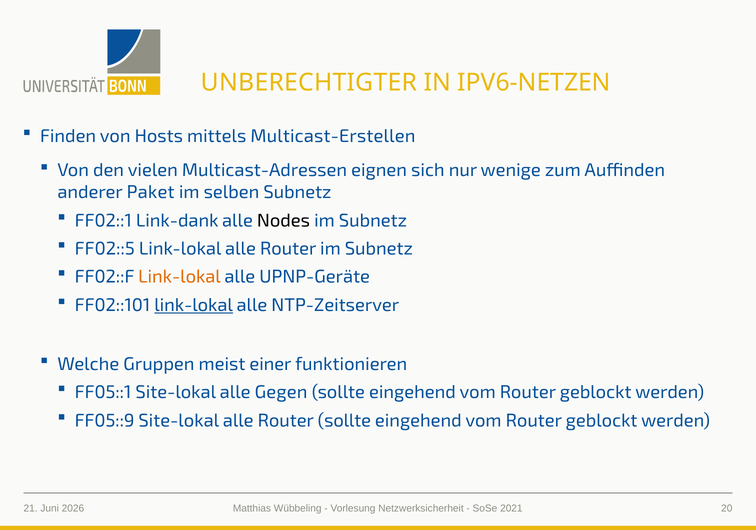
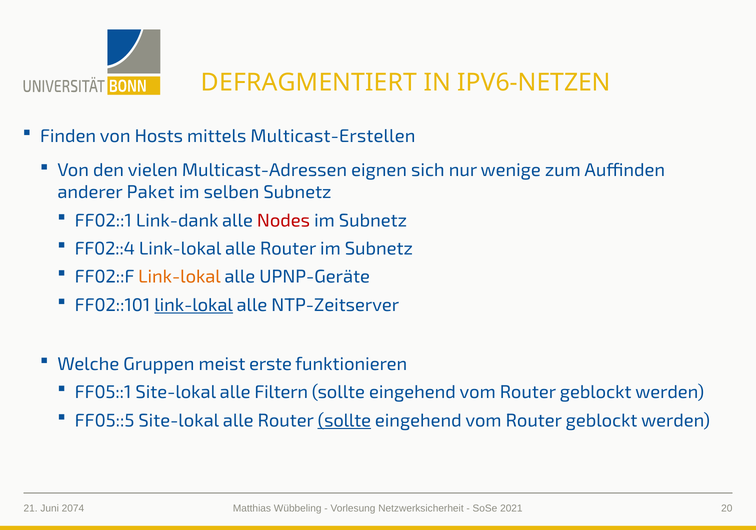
UNBERECHTIGTER: UNBERECHTIGTER -> DEFRAGMENTIERT (309, 83)
Nodes colour: black -> red (283, 221)
FF02::5: FF02::5 -> FF02::4 (105, 249)
einer: einer -> erste (271, 364)
Gegen: Gegen -> Filtern (281, 392)
FF05::9: FF05::9 -> FF05::5 (105, 421)
sollte underline: none -> present (344, 421)
2026: 2026 -> 2074 (73, 509)
